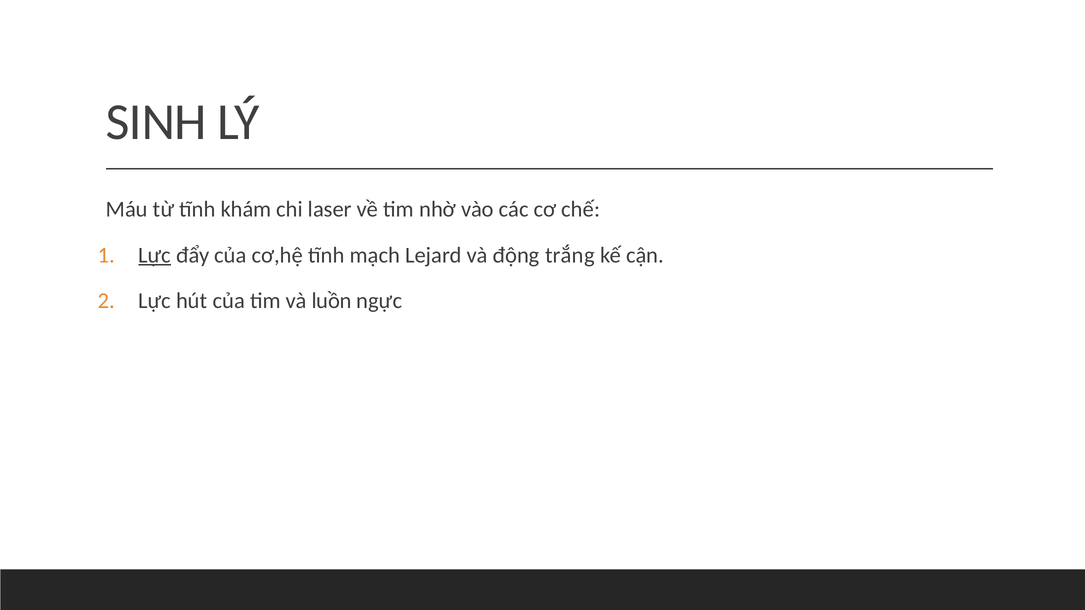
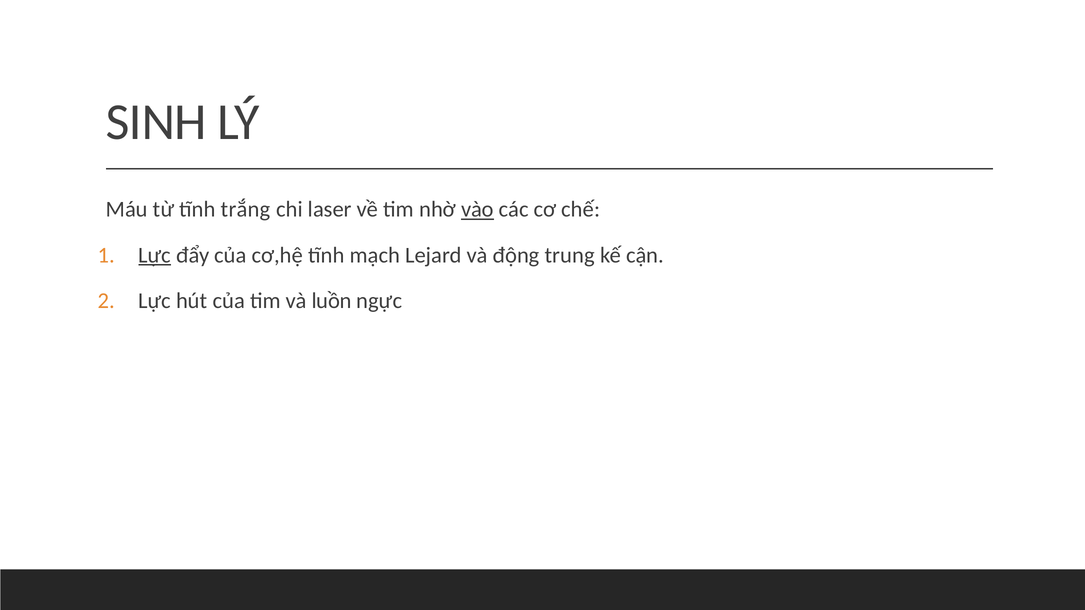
khám: khám -> trắng (246, 210)
vào underline: none -> present (477, 210)
trắng: trắng -> trung (570, 255)
